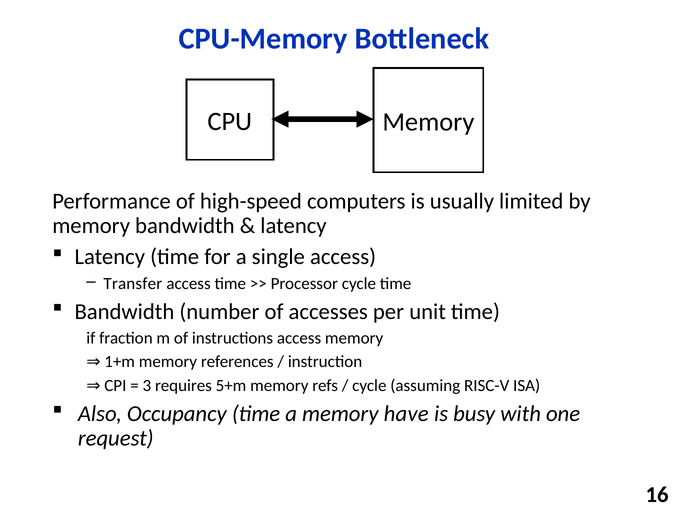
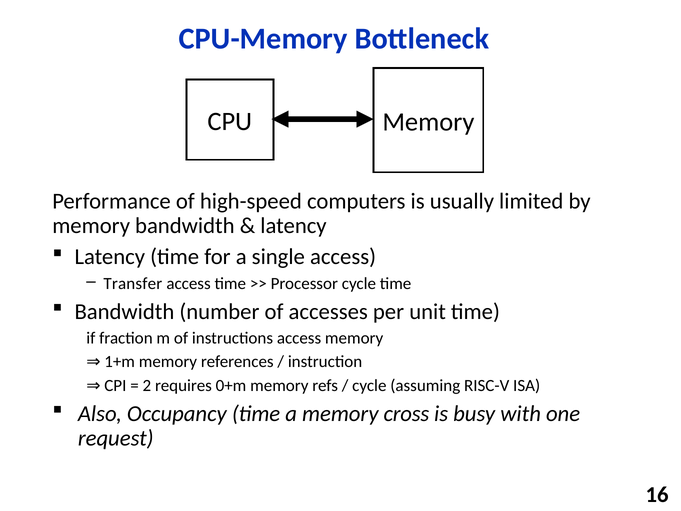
3: 3 -> 2 (147, 385)
5+m: 5+m -> 0+m (231, 385)
have: have -> cross (406, 413)
